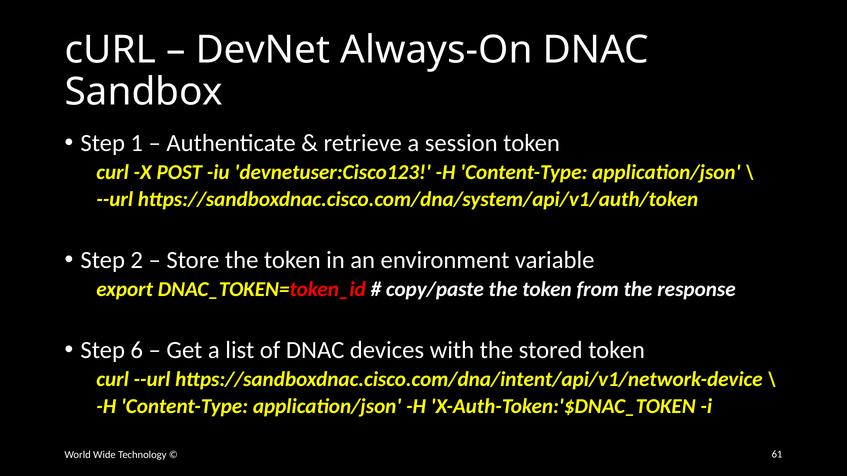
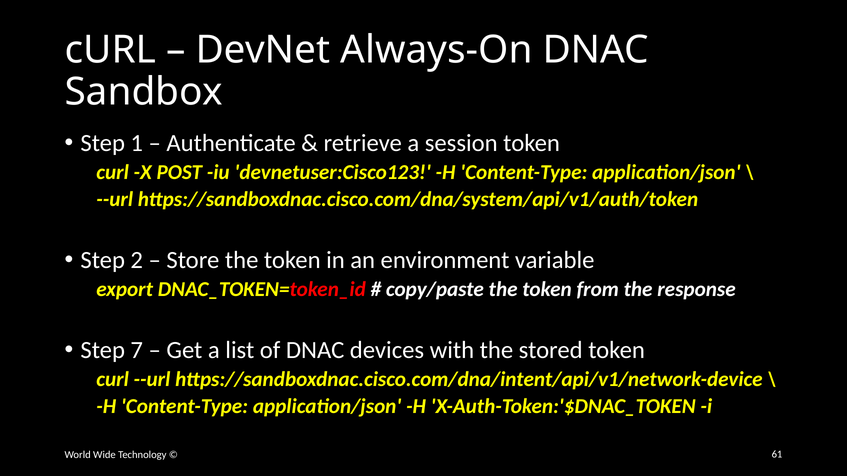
6: 6 -> 7 (137, 350)
